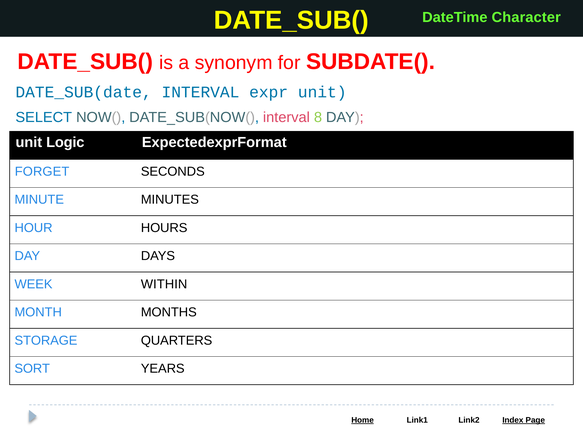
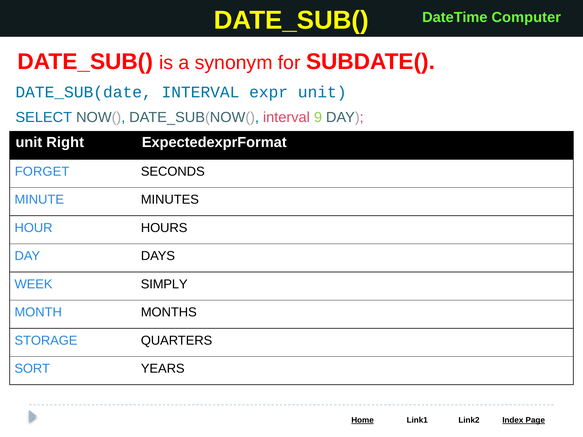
Character: Character -> Computer (526, 17)
8: 8 -> 9 (318, 117)
Logic: Logic -> Right (65, 143)
WITHIN: WITHIN -> SIMPLY (164, 284)
